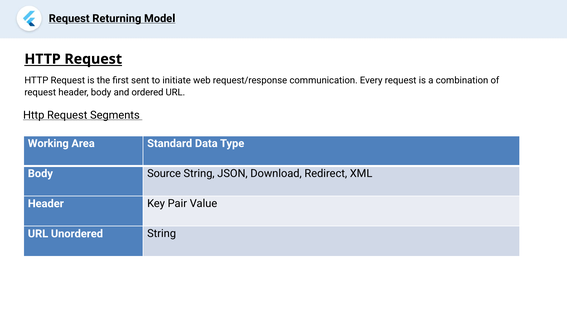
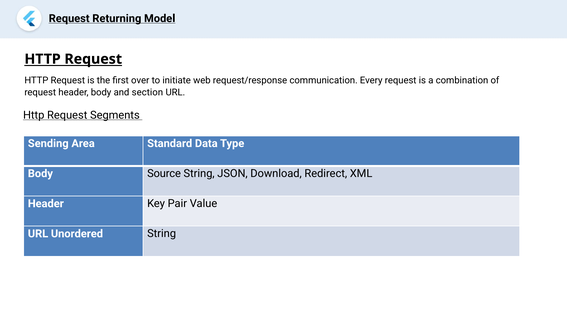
sent: sent -> over (140, 80)
ordered: ordered -> section (147, 92)
Working: Working -> Sending (48, 143)
